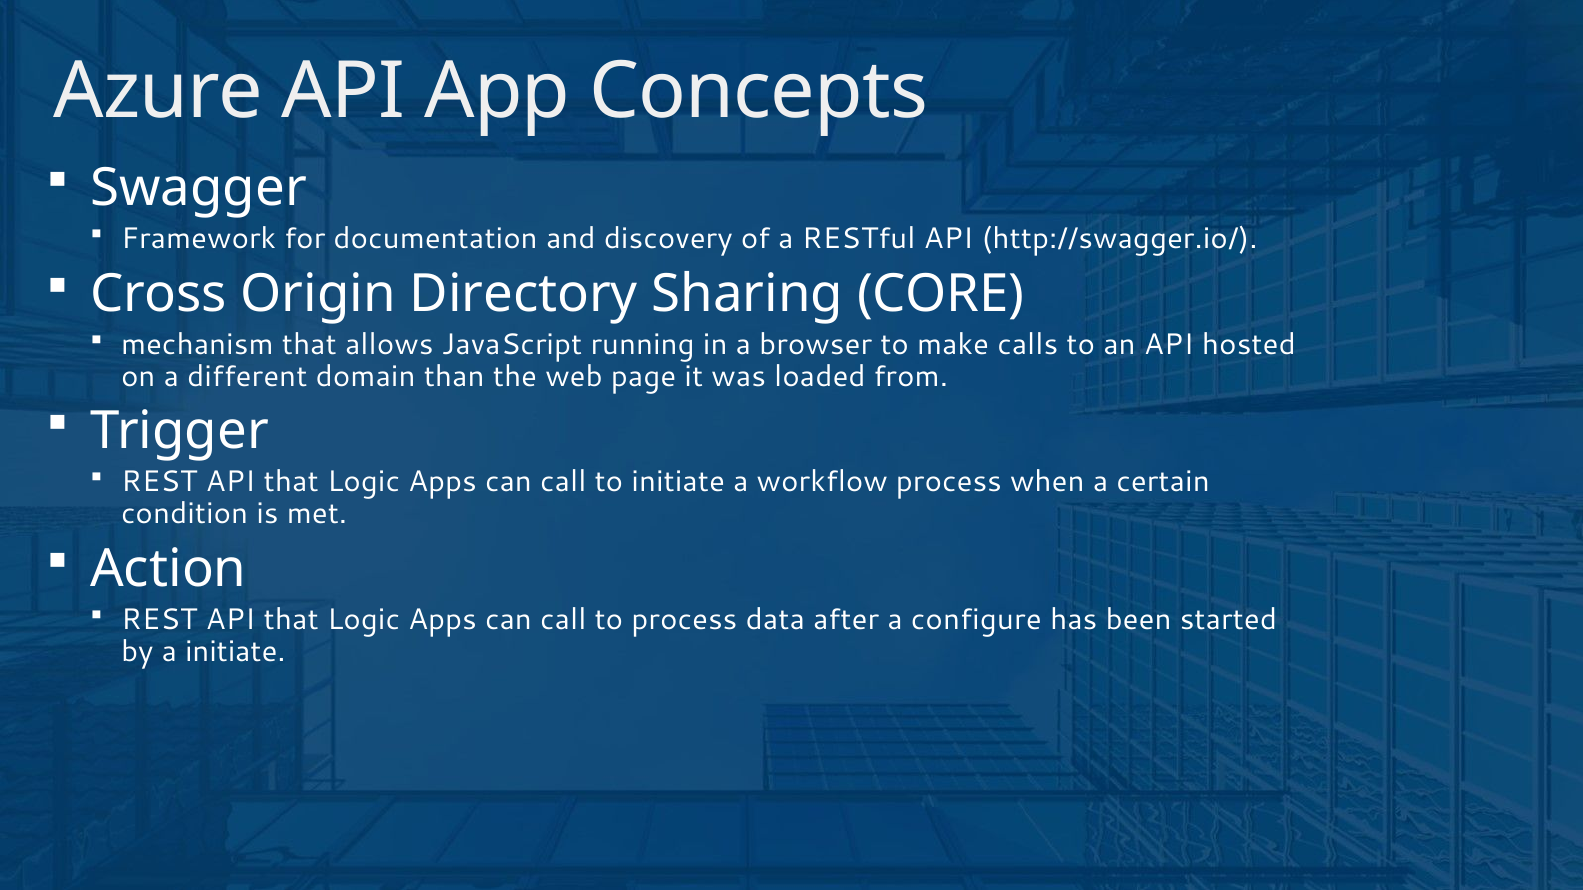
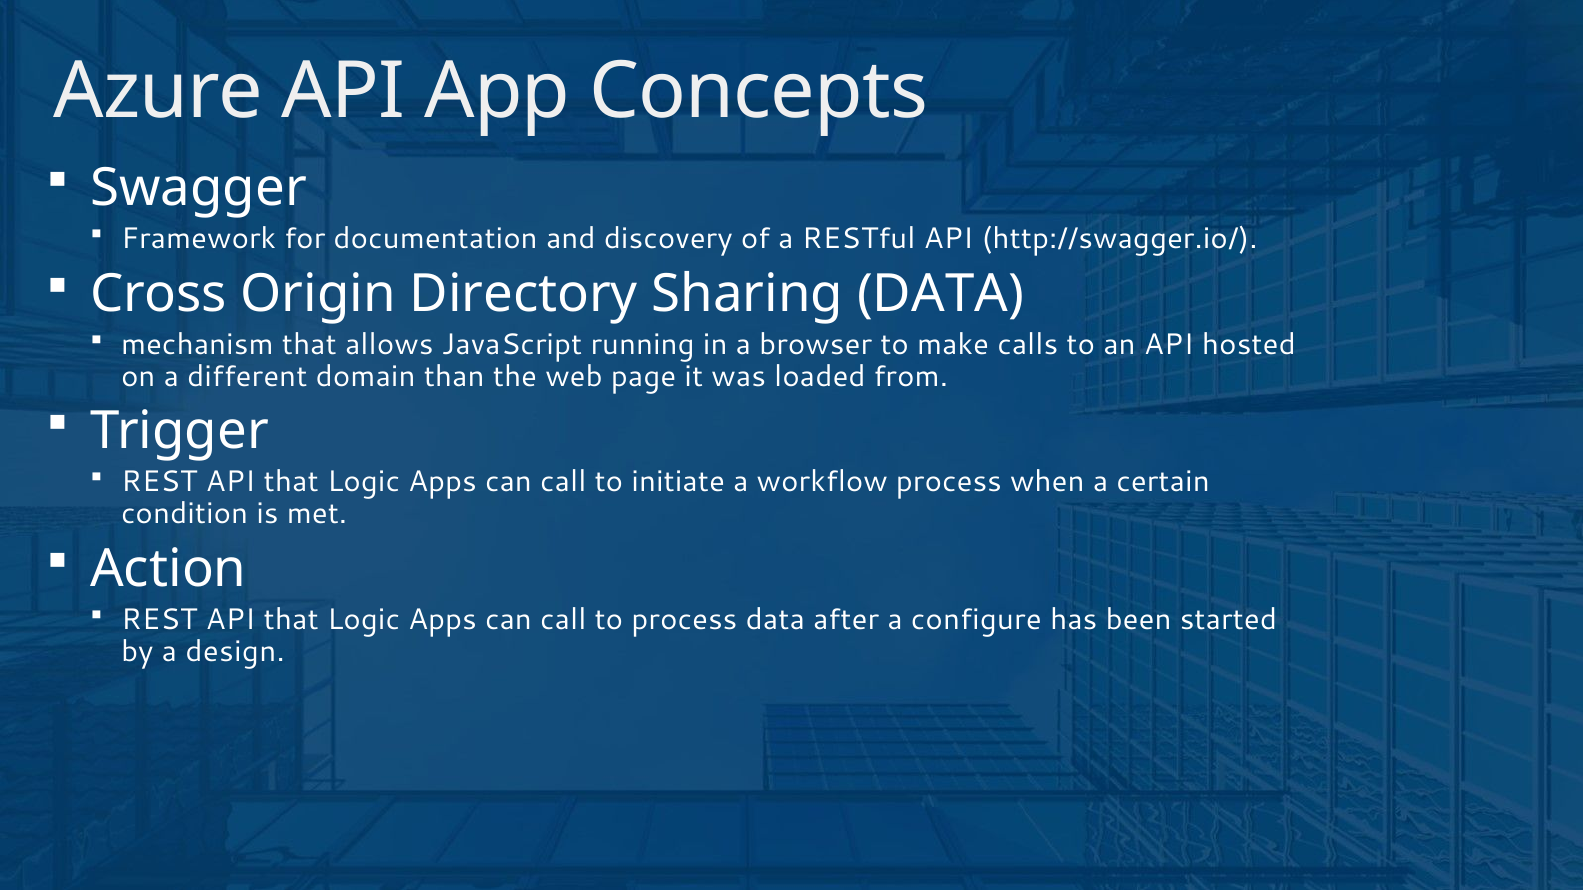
Sharing CORE: CORE -> DATA (941, 294)
a initiate: initiate -> design (235, 652)
